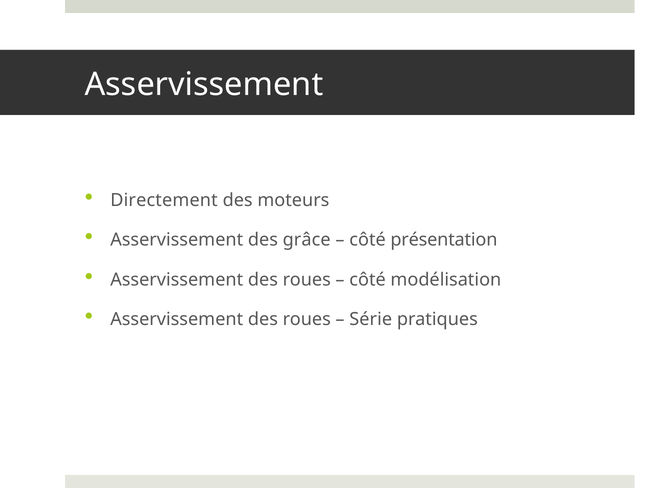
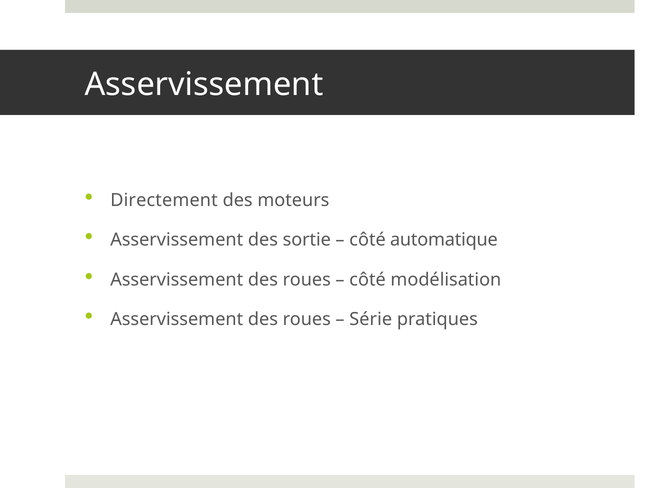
grâce: grâce -> sortie (307, 240)
présentation: présentation -> automatique (444, 240)
